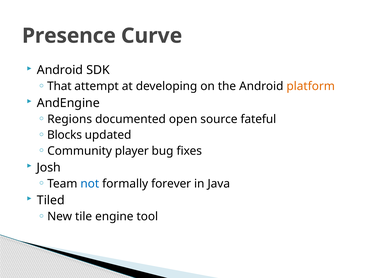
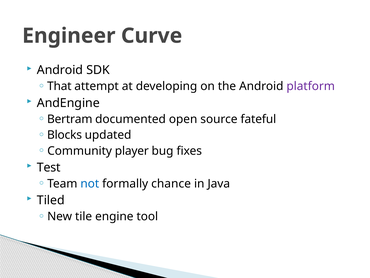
Presence: Presence -> Engineer (69, 36)
platform colour: orange -> purple (311, 86)
Regions: Regions -> Bertram (70, 119)
Josh: Josh -> Test (49, 167)
forever: forever -> chance (171, 183)
